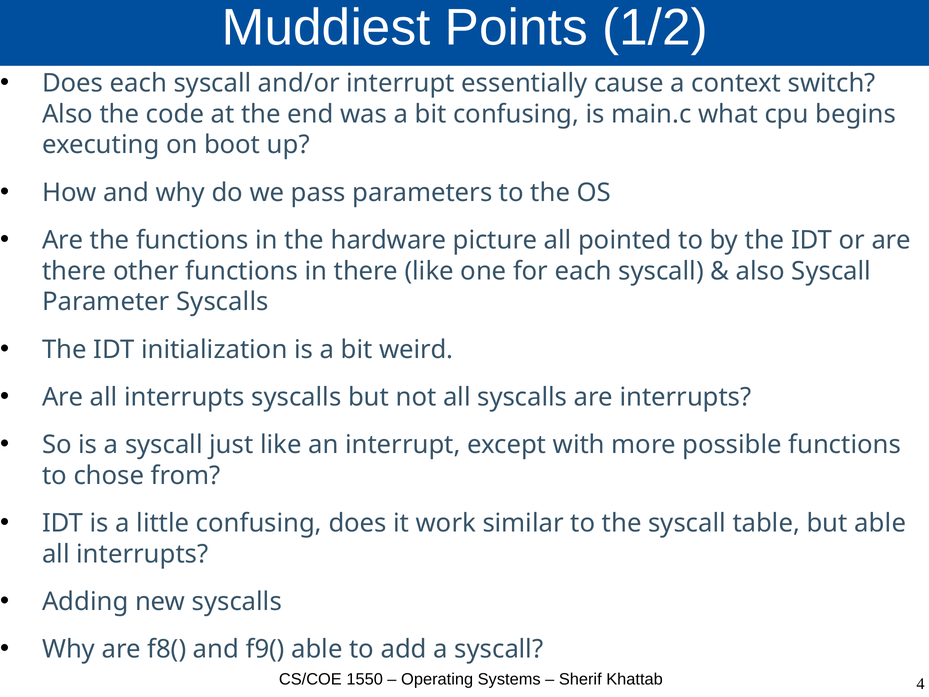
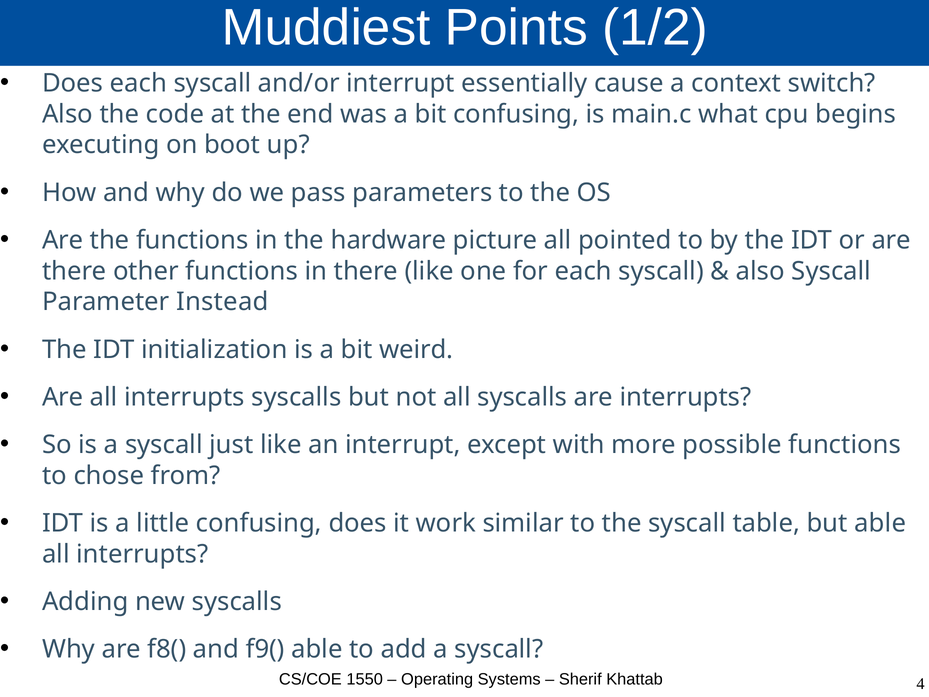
Parameter Syscalls: Syscalls -> Instead (222, 302)
